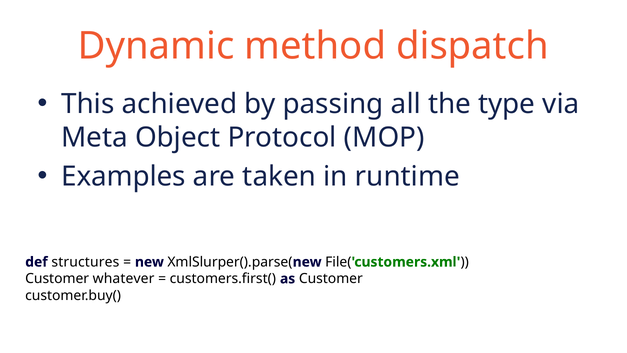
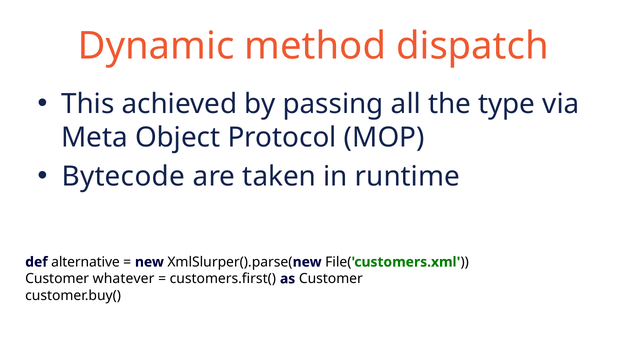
Examples: Examples -> Bytecode (123, 177)
structures: structures -> alternative (86, 262)
